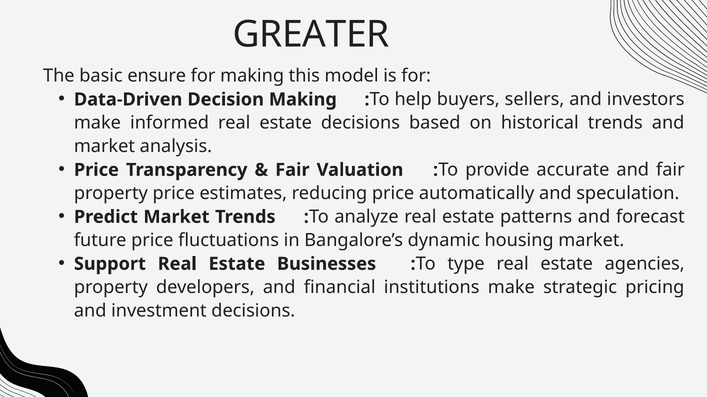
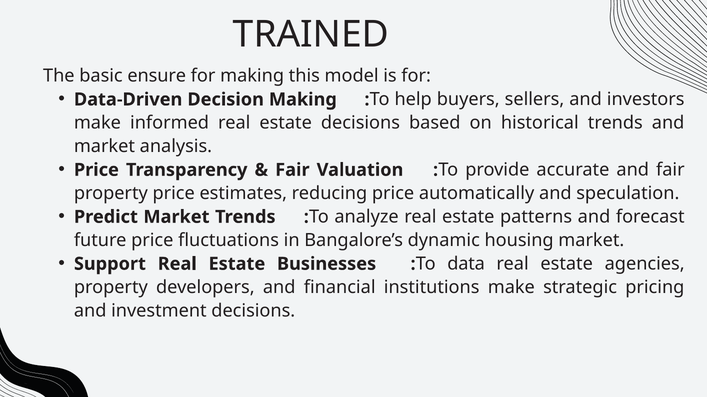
GREATER: GREATER -> TRAINED (311, 34)
type: type -> data (466, 264)
